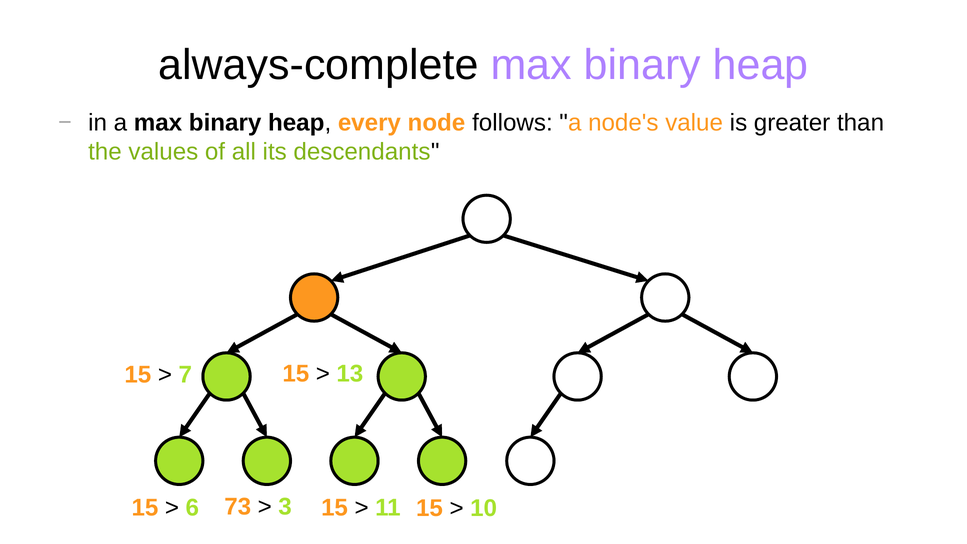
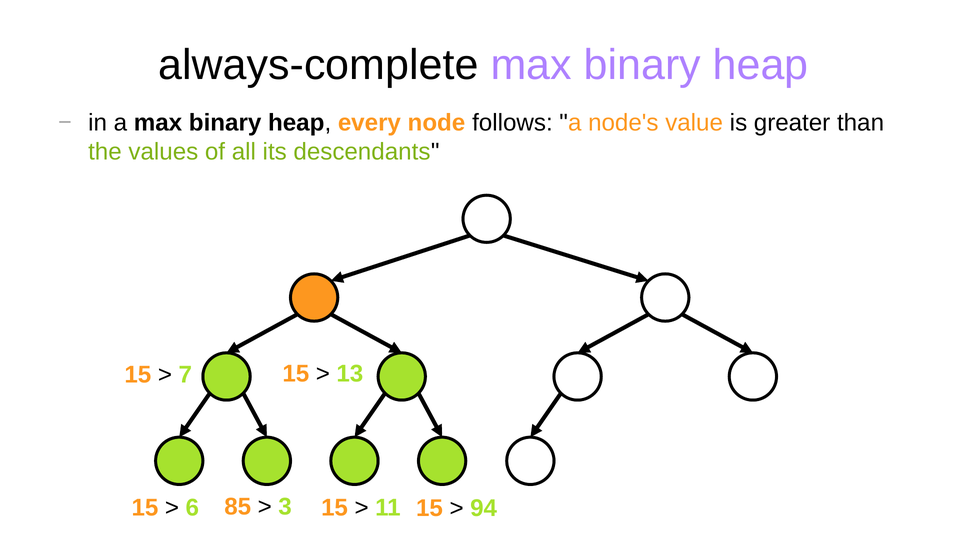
73: 73 -> 85 (238, 507)
10: 10 -> 94 (484, 508)
